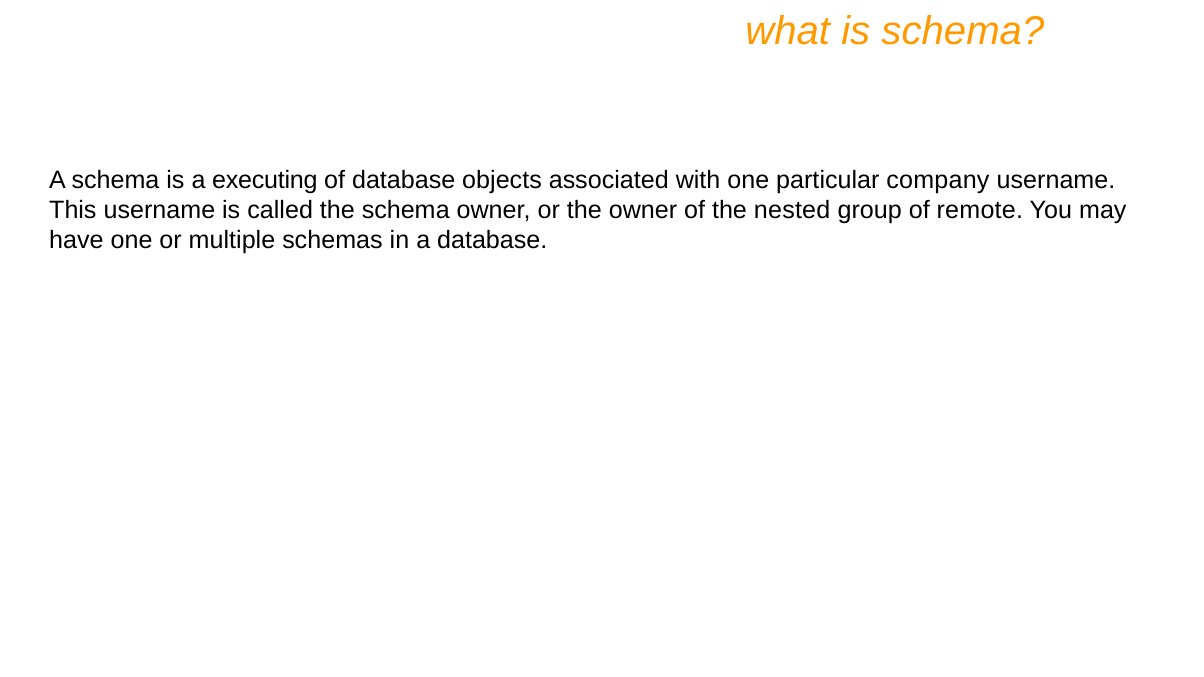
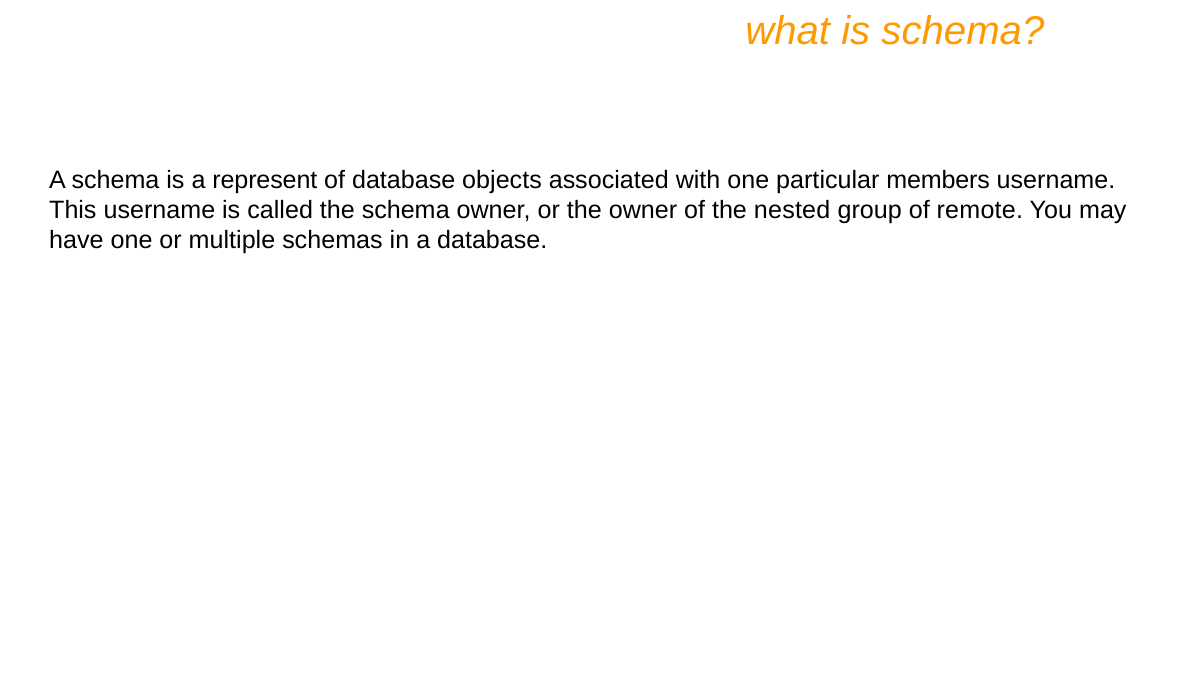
executing: executing -> represent (265, 180)
company: company -> members (938, 180)
